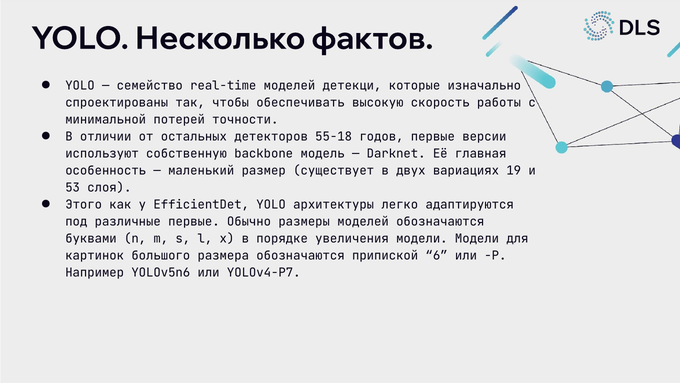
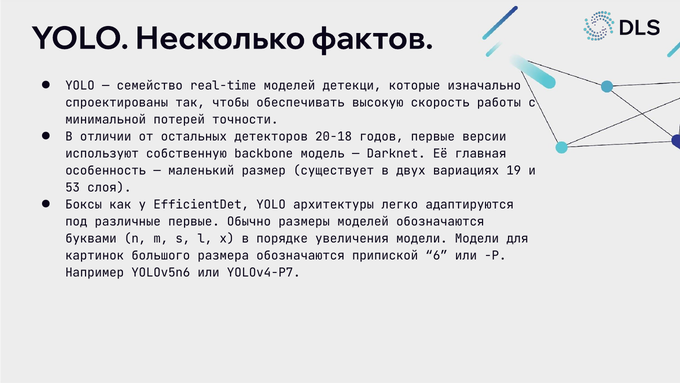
55-18: 55-18 -> 20-18 (334, 137)
Этого: Этого -> Боксы (84, 204)
